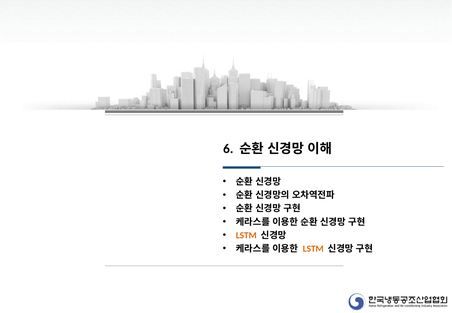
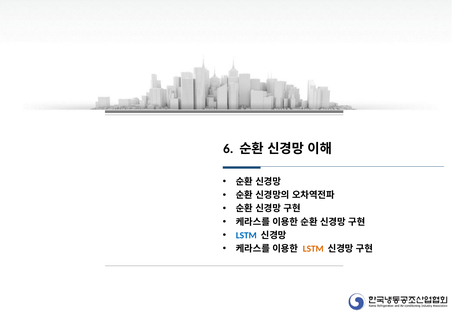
LSTM colour: orange -> blue (246, 235)
